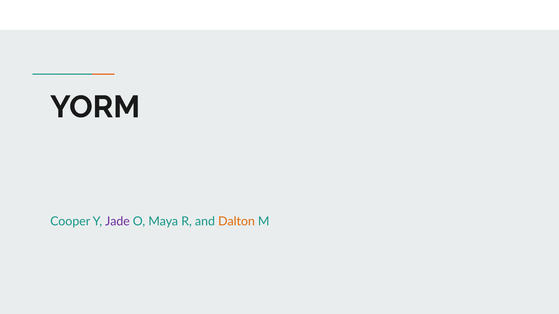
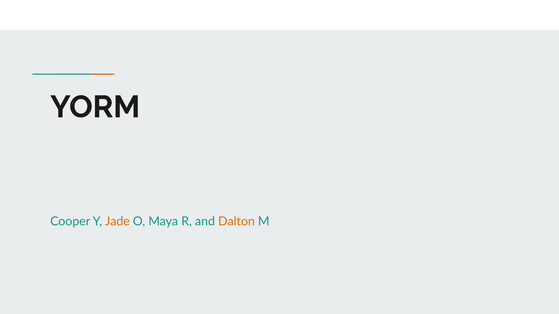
Jade colour: purple -> orange (117, 222)
